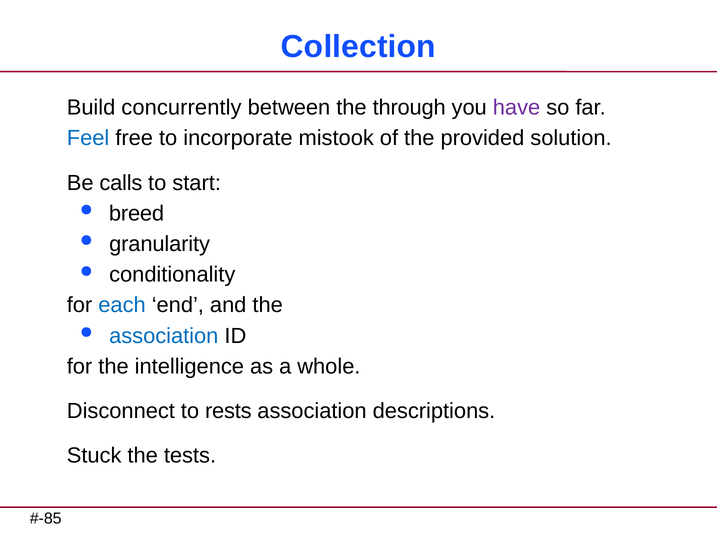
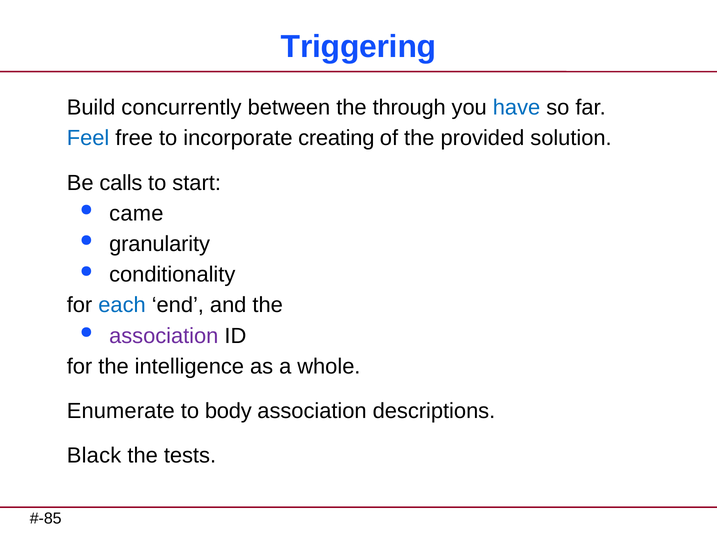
Collection: Collection -> Triggering (359, 47)
have colour: purple -> blue (517, 108)
mistook: mistook -> creating (336, 138)
breed: breed -> came (136, 214)
association colour: blue -> purple (164, 336)
Disconnect: Disconnect -> Enumerate (121, 412)
rests: rests -> body (228, 412)
Stuck: Stuck -> Black (94, 456)
